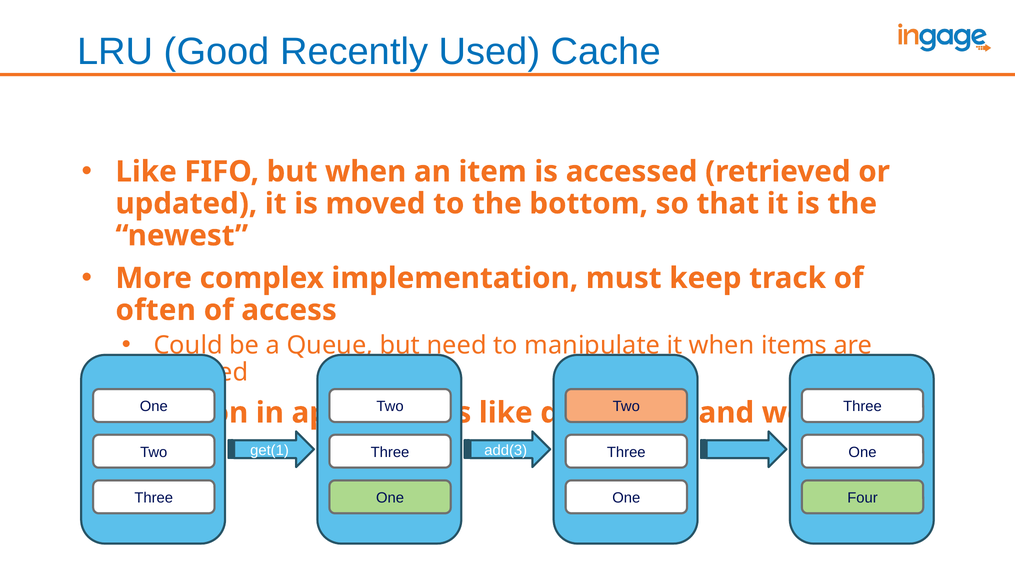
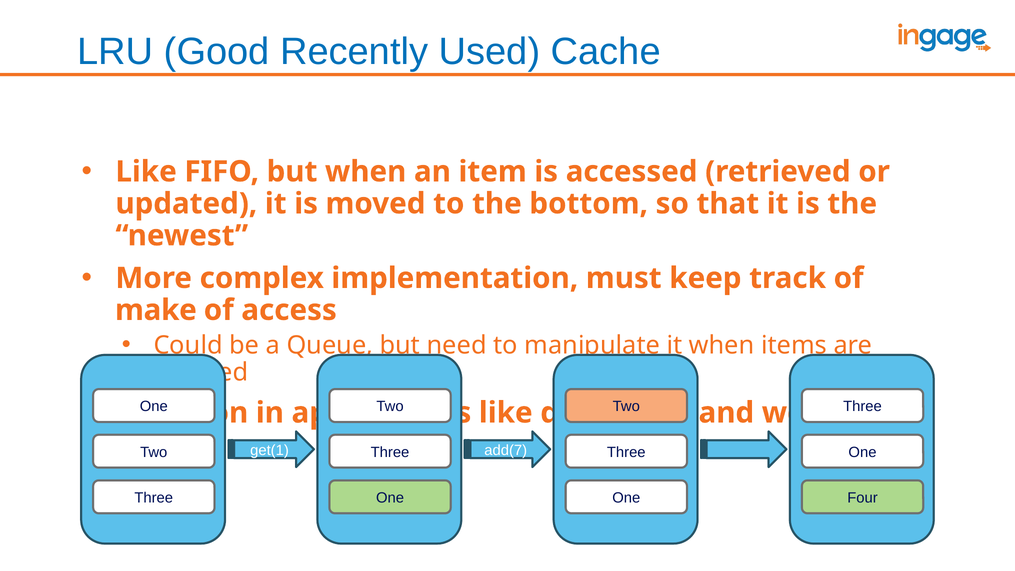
often: often -> make (156, 310)
add(3: add(3 -> add(7 (506, 450)
